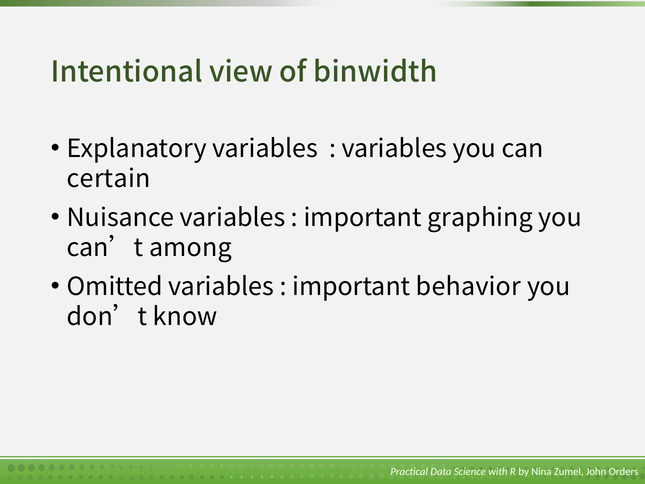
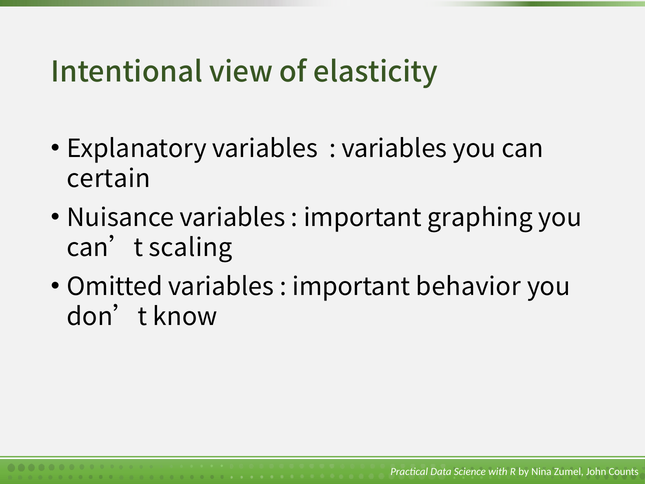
binwidth: binwidth -> elasticity (376, 72)
among: among -> scaling (191, 248)
Orders: Orders -> Counts (624, 472)
